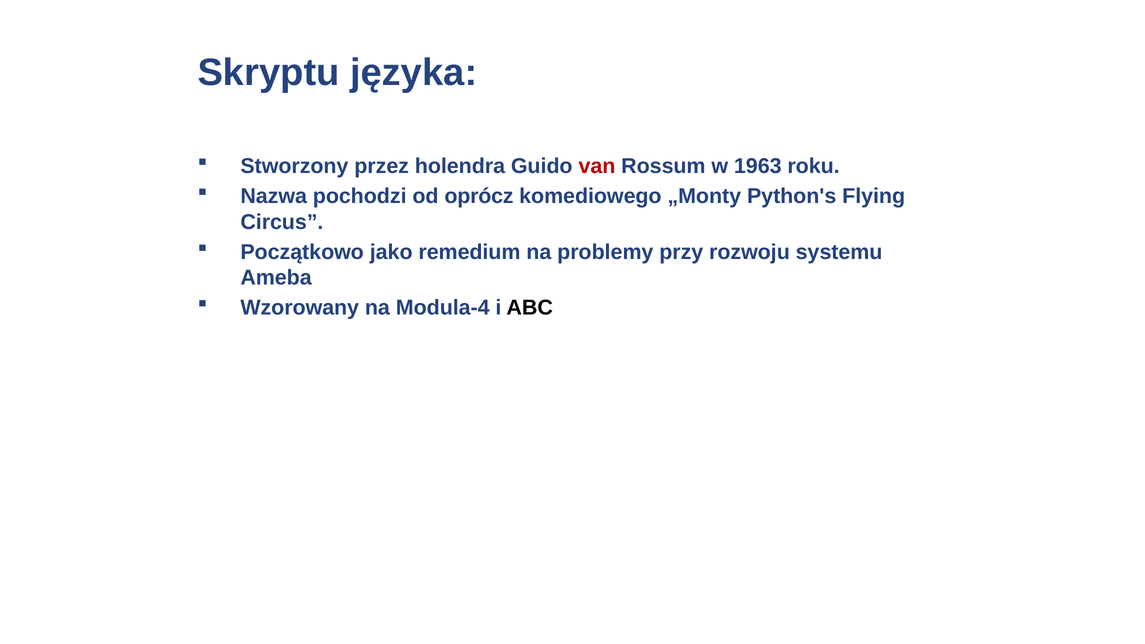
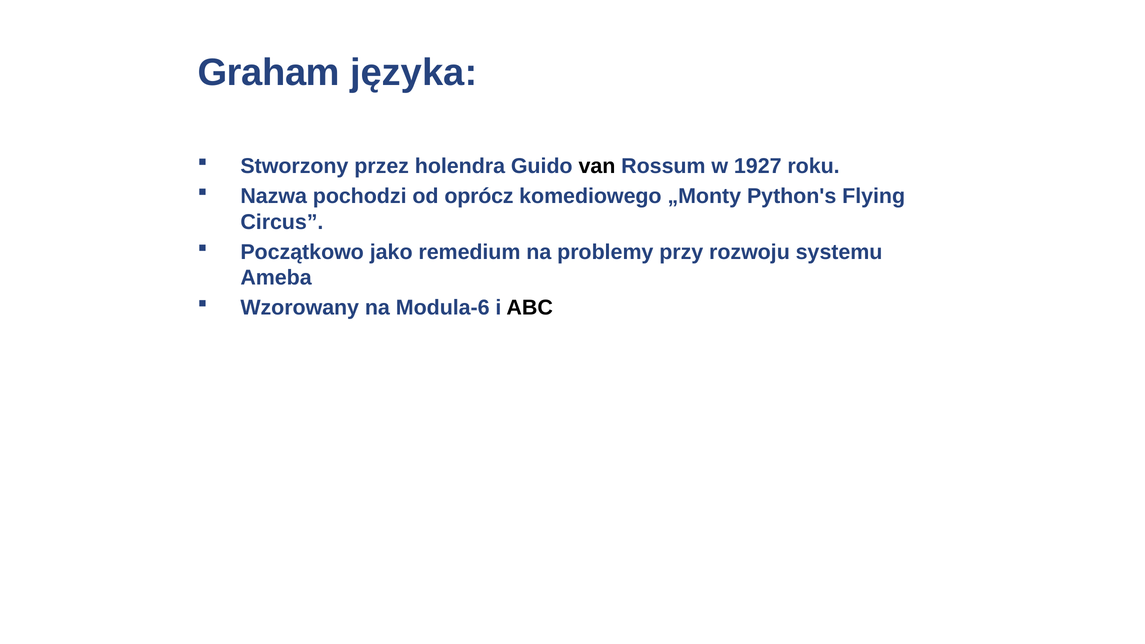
Skryptu: Skryptu -> Graham (269, 73)
van colour: red -> black (597, 166)
1963: 1963 -> 1927 (758, 166)
Modula-4: Modula-4 -> Modula-6 (443, 308)
